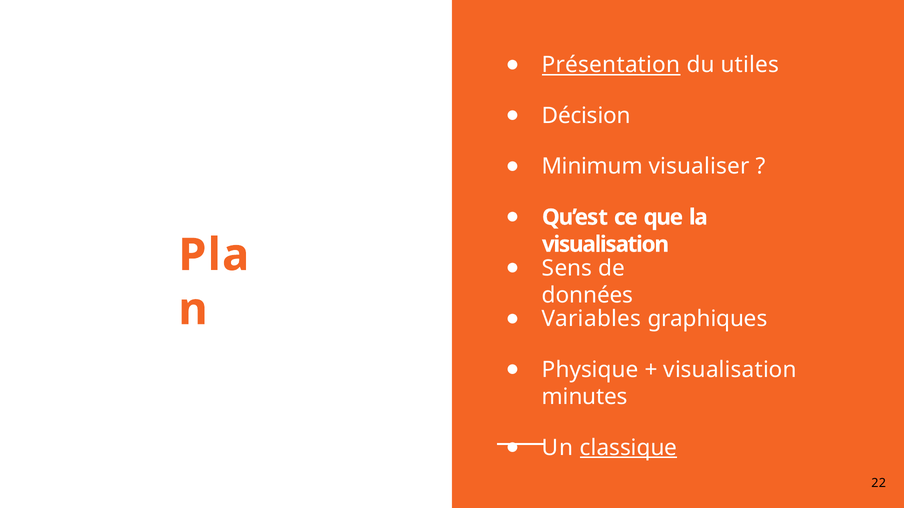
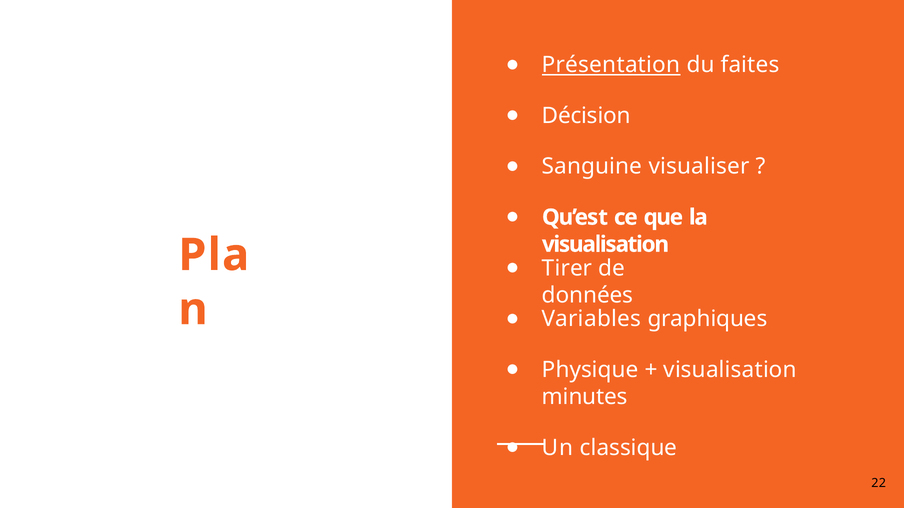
utiles: utiles -> faites (750, 65)
Minimum: Minimum -> Sanguine (592, 167)
Sens: Sens -> Tirer (567, 268)
classique underline: present -> none (629, 448)
